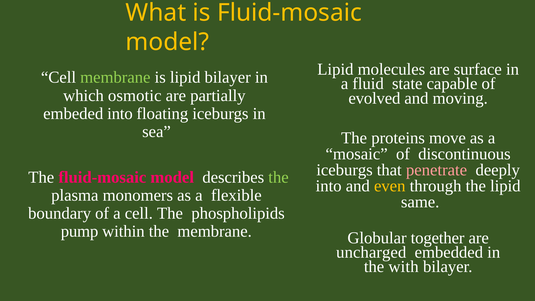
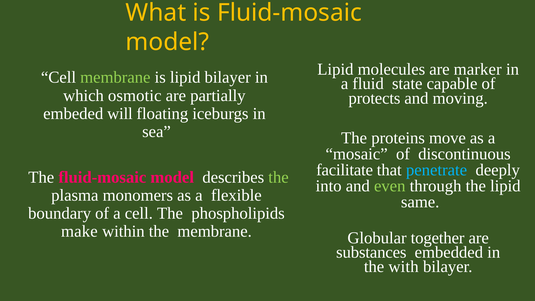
surface: surface -> marker (478, 69)
evolved: evolved -> protects (374, 98)
embeded into: into -> will (120, 114)
iceburgs: iceburgs -> facilitate (345, 170)
penetrate colour: pink -> light blue (437, 170)
even colour: yellow -> light green (390, 186)
pump: pump -> make (79, 231)
uncharged: uncharged -> substances (371, 252)
